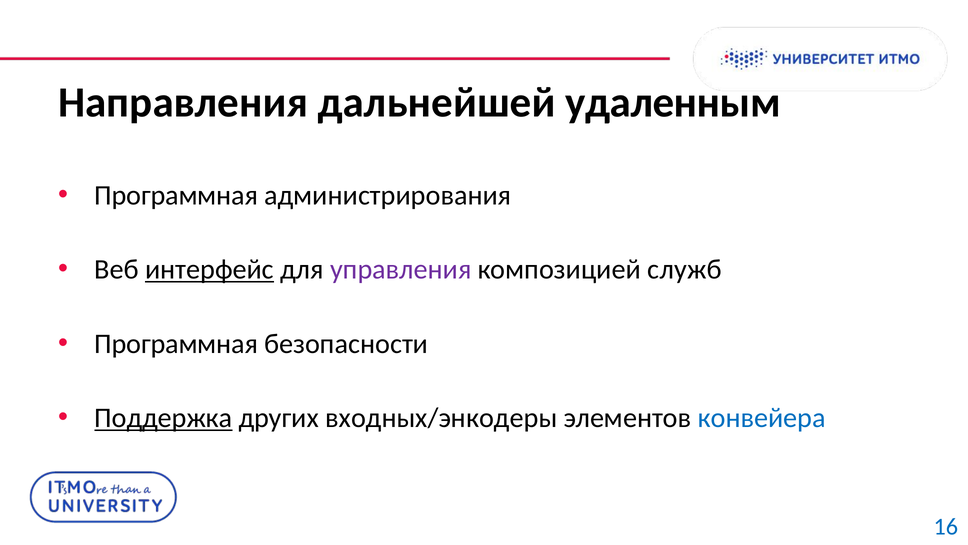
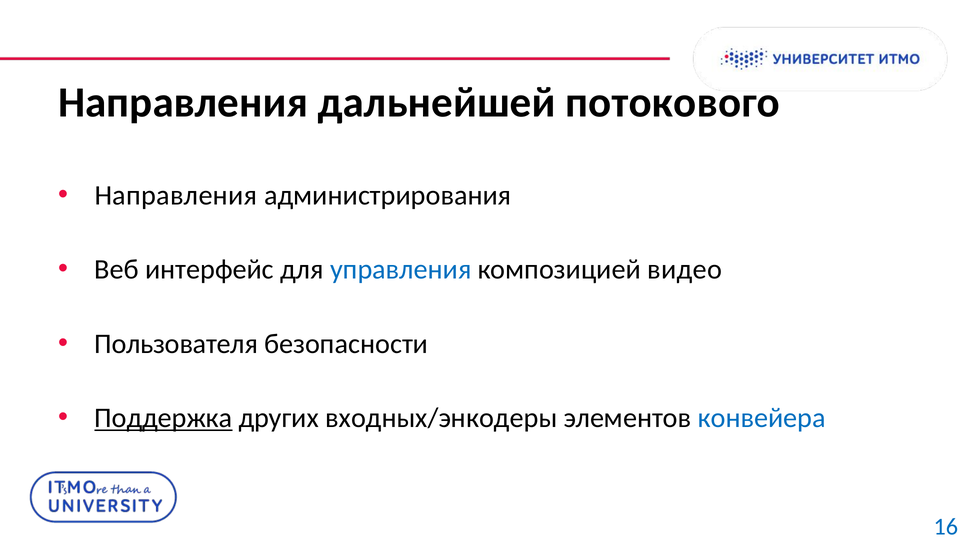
удаленным: удаленным -> потокового (673, 103)
Программная: Программная -> Направления (176, 195)
интерфейс underline: present -> none (210, 269)
управления colour: purple -> blue (401, 269)
служб: служб -> видео (685, 269)
Программная: Программная -> Пользователя (176, 344)
